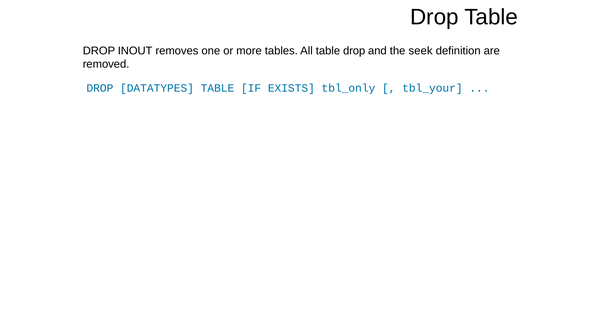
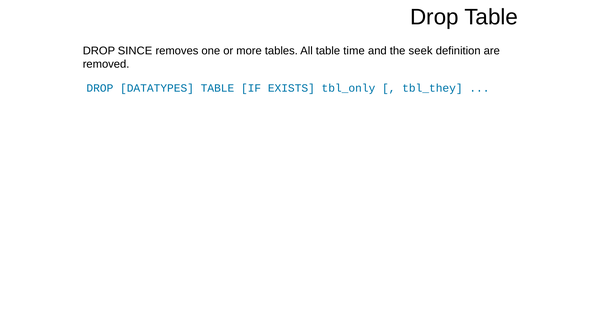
INOUT: INOUT -> SINCE (135, 51)
All table drop: drop -> time (354, 51)
tbl_your: tbl_your -> tbl_they (432, 88)
